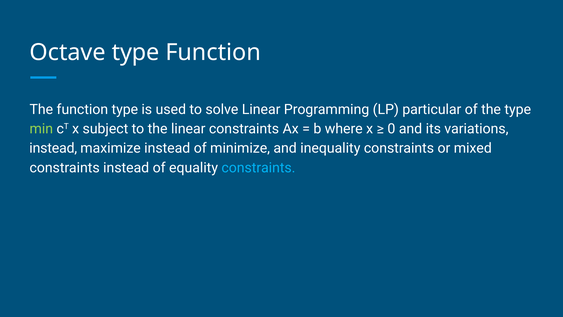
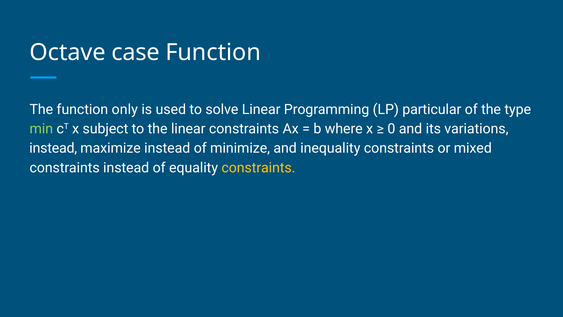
Octave type: type -> case (136, 52)
function type: type -> only (125, 109)
constraints colour: light blue -> yellow (258, 168)
